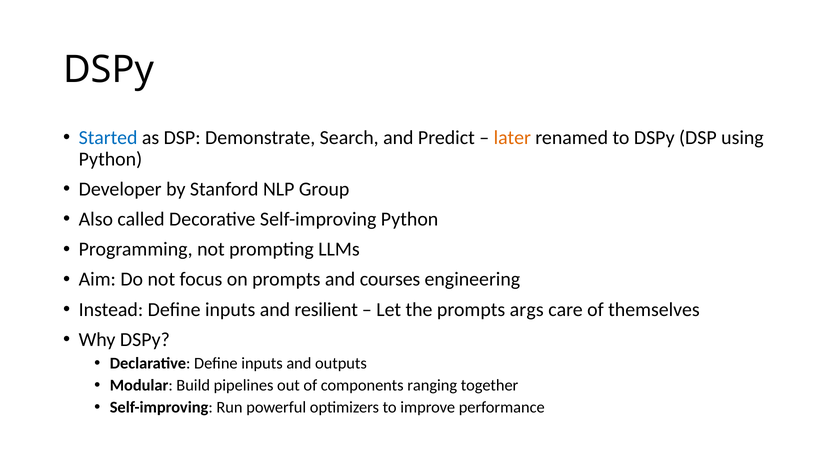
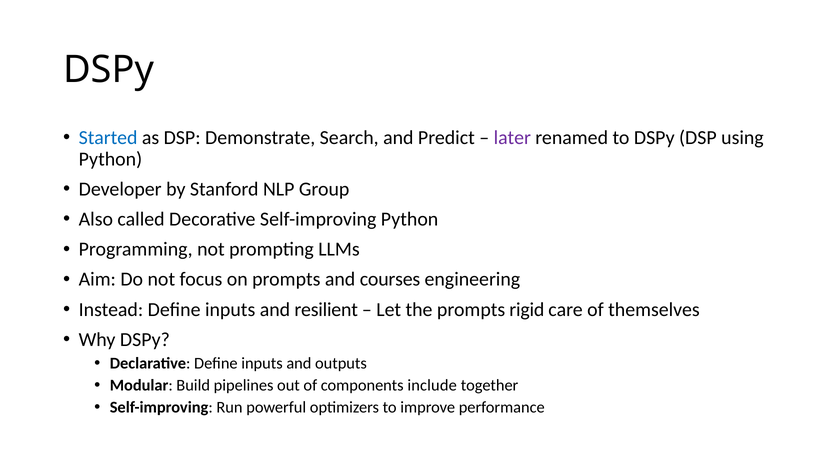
later colour: orange -> purple (512, 138)
args: args -> rigid (527, 310)
ranging: ranging -> include (432, 386)
